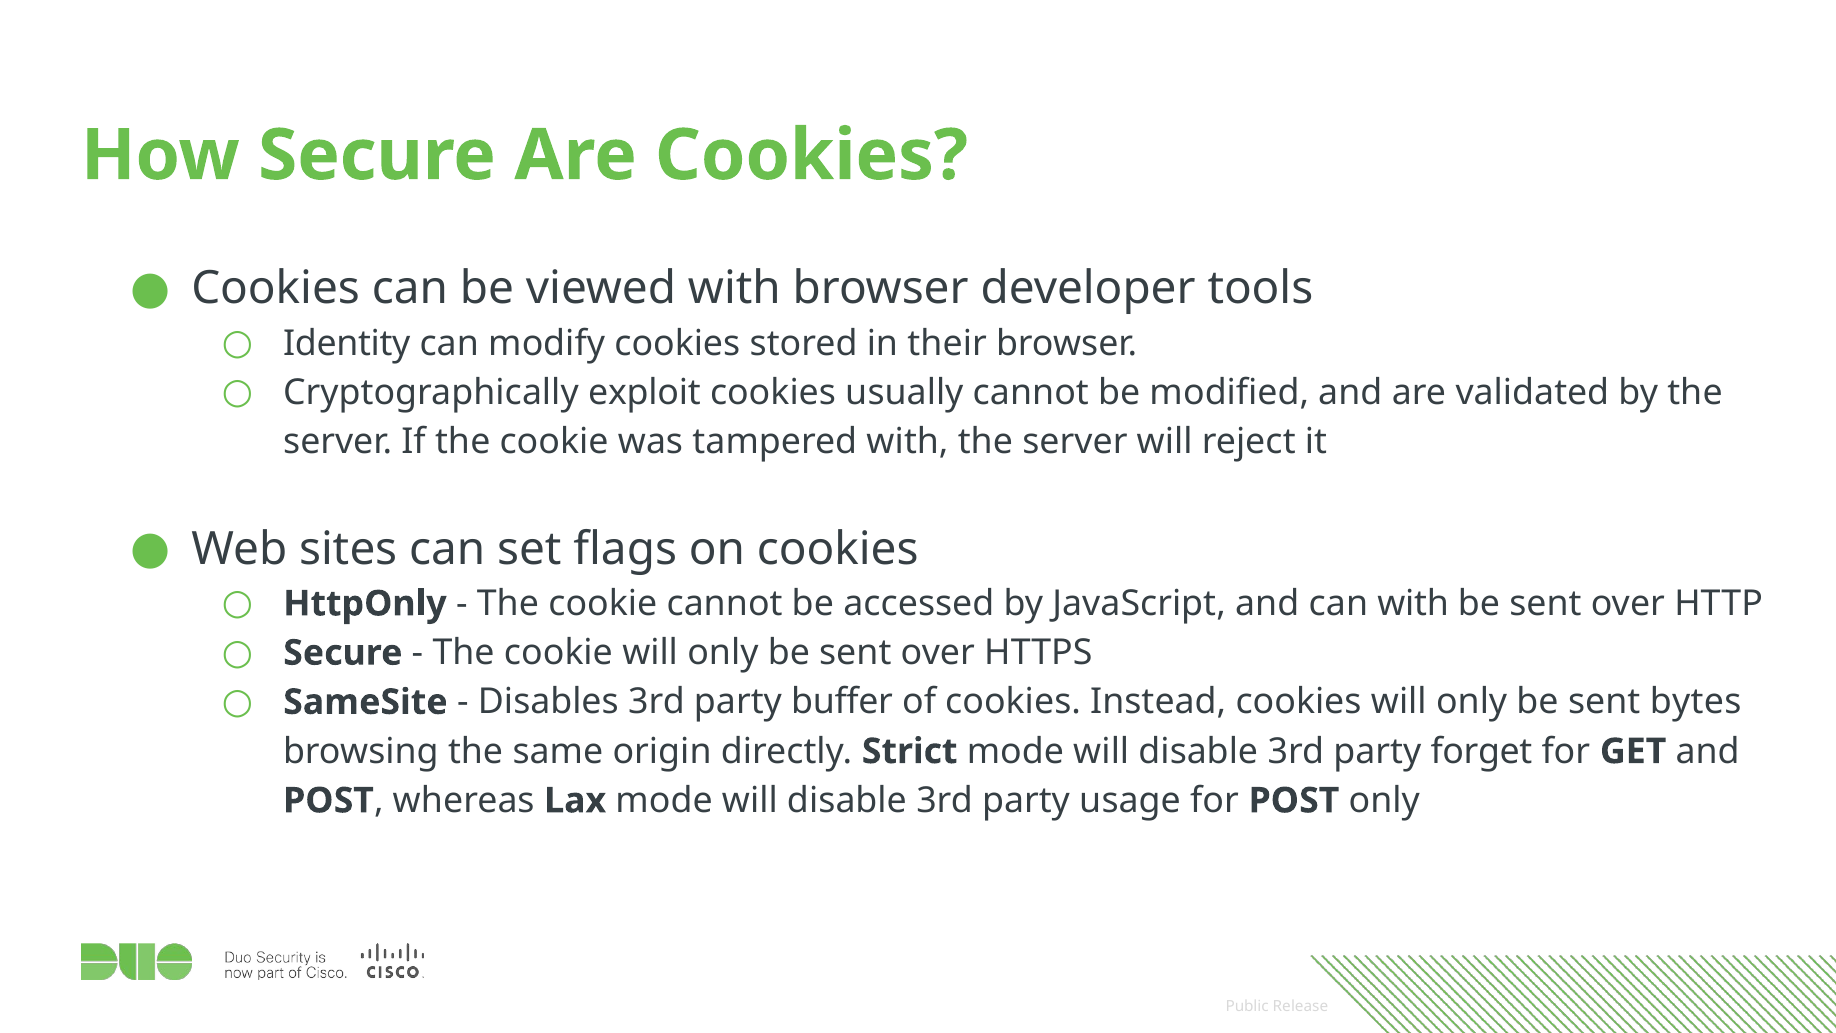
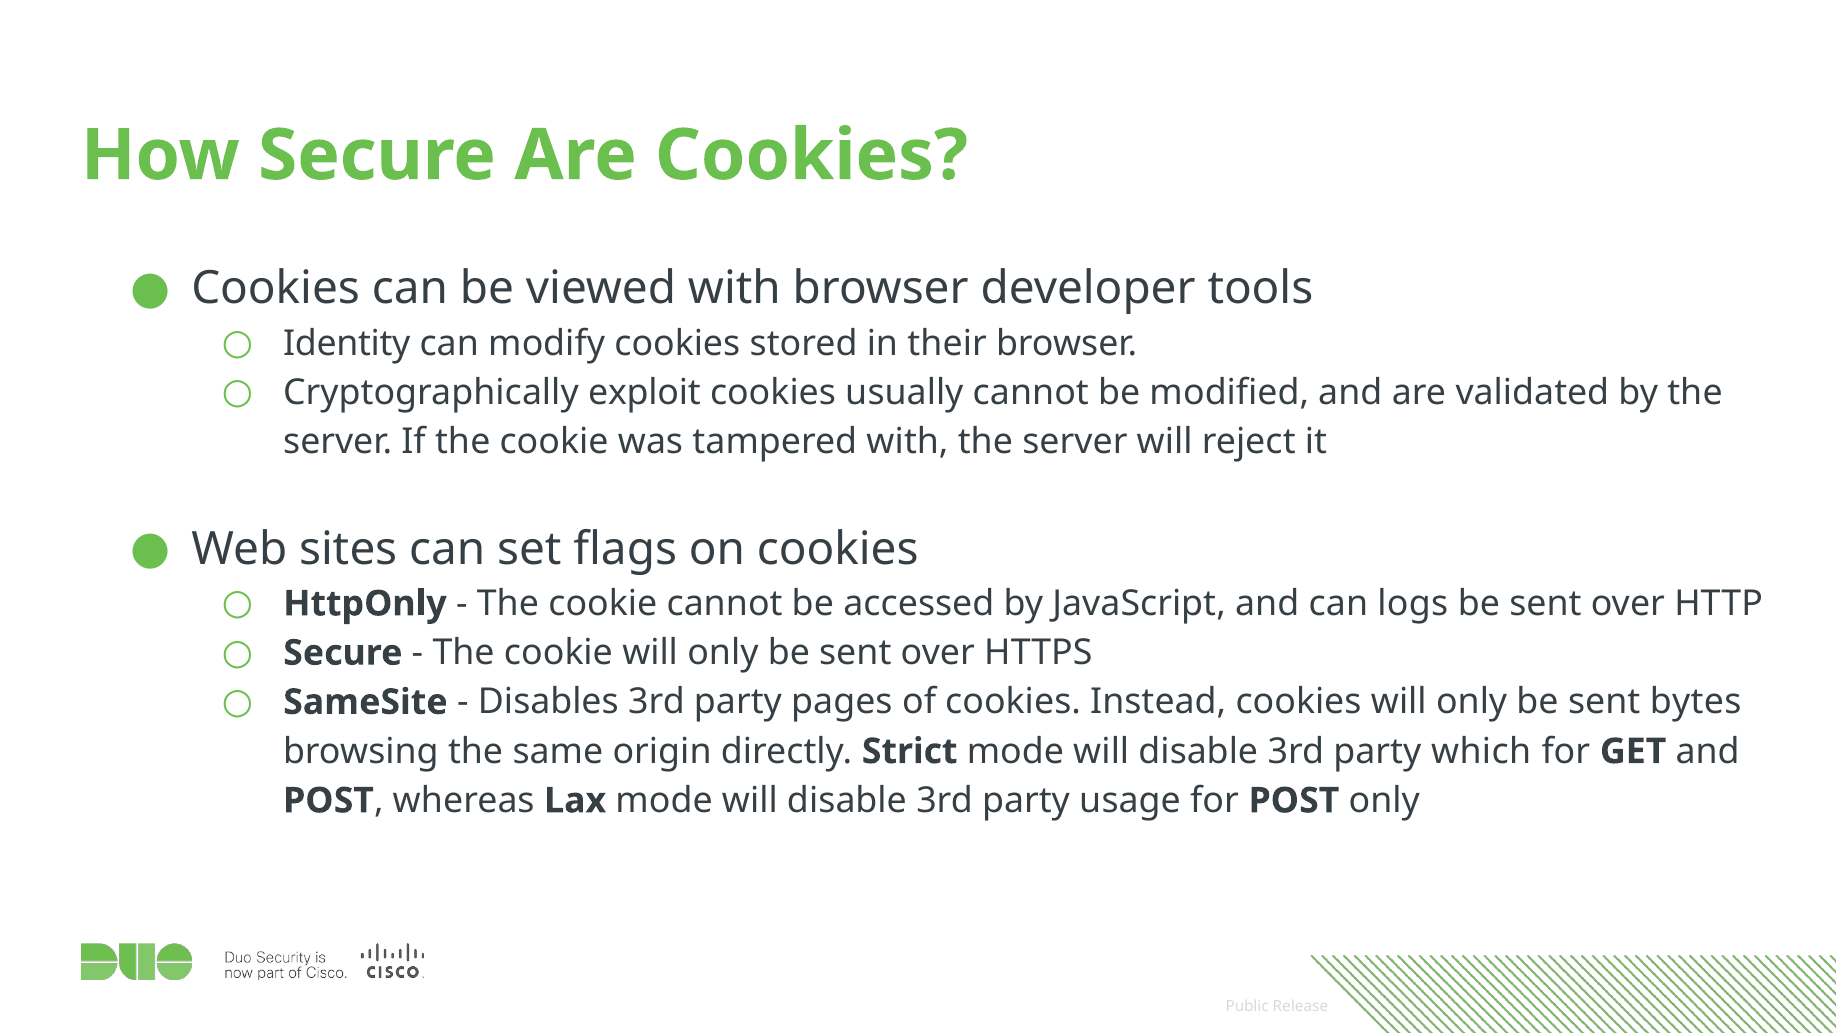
can with: with -> logs (1413, 604)
buffer: buffer -> pages (842, 702)
forget: forget -> which (1481, 751)
